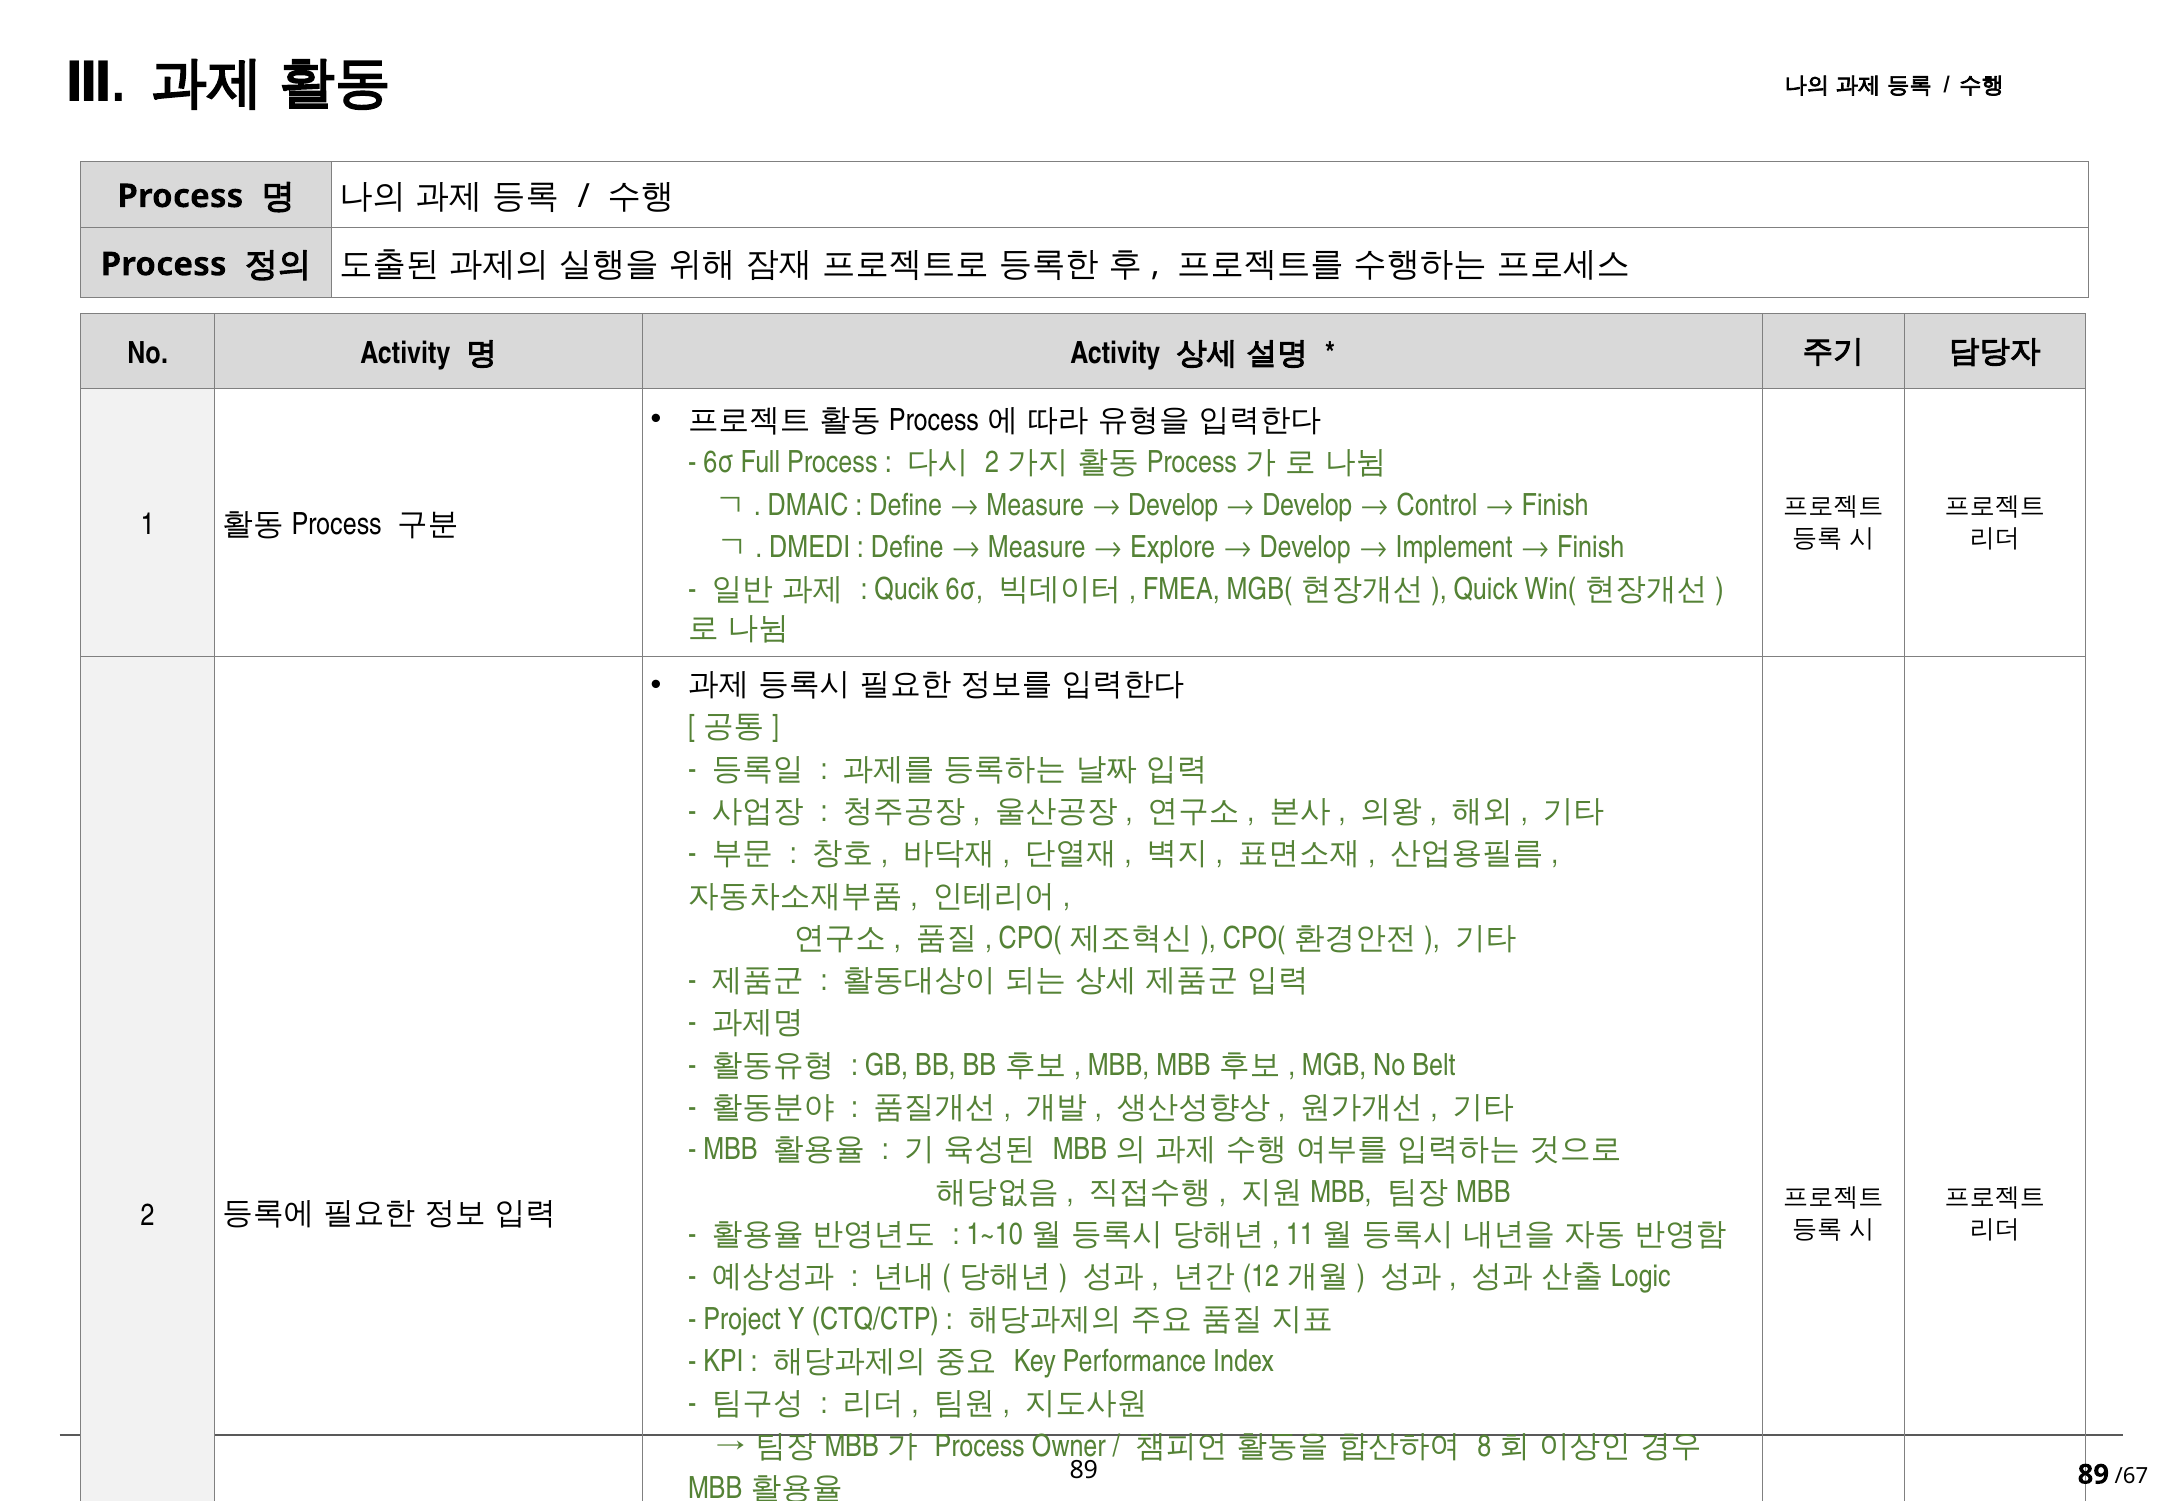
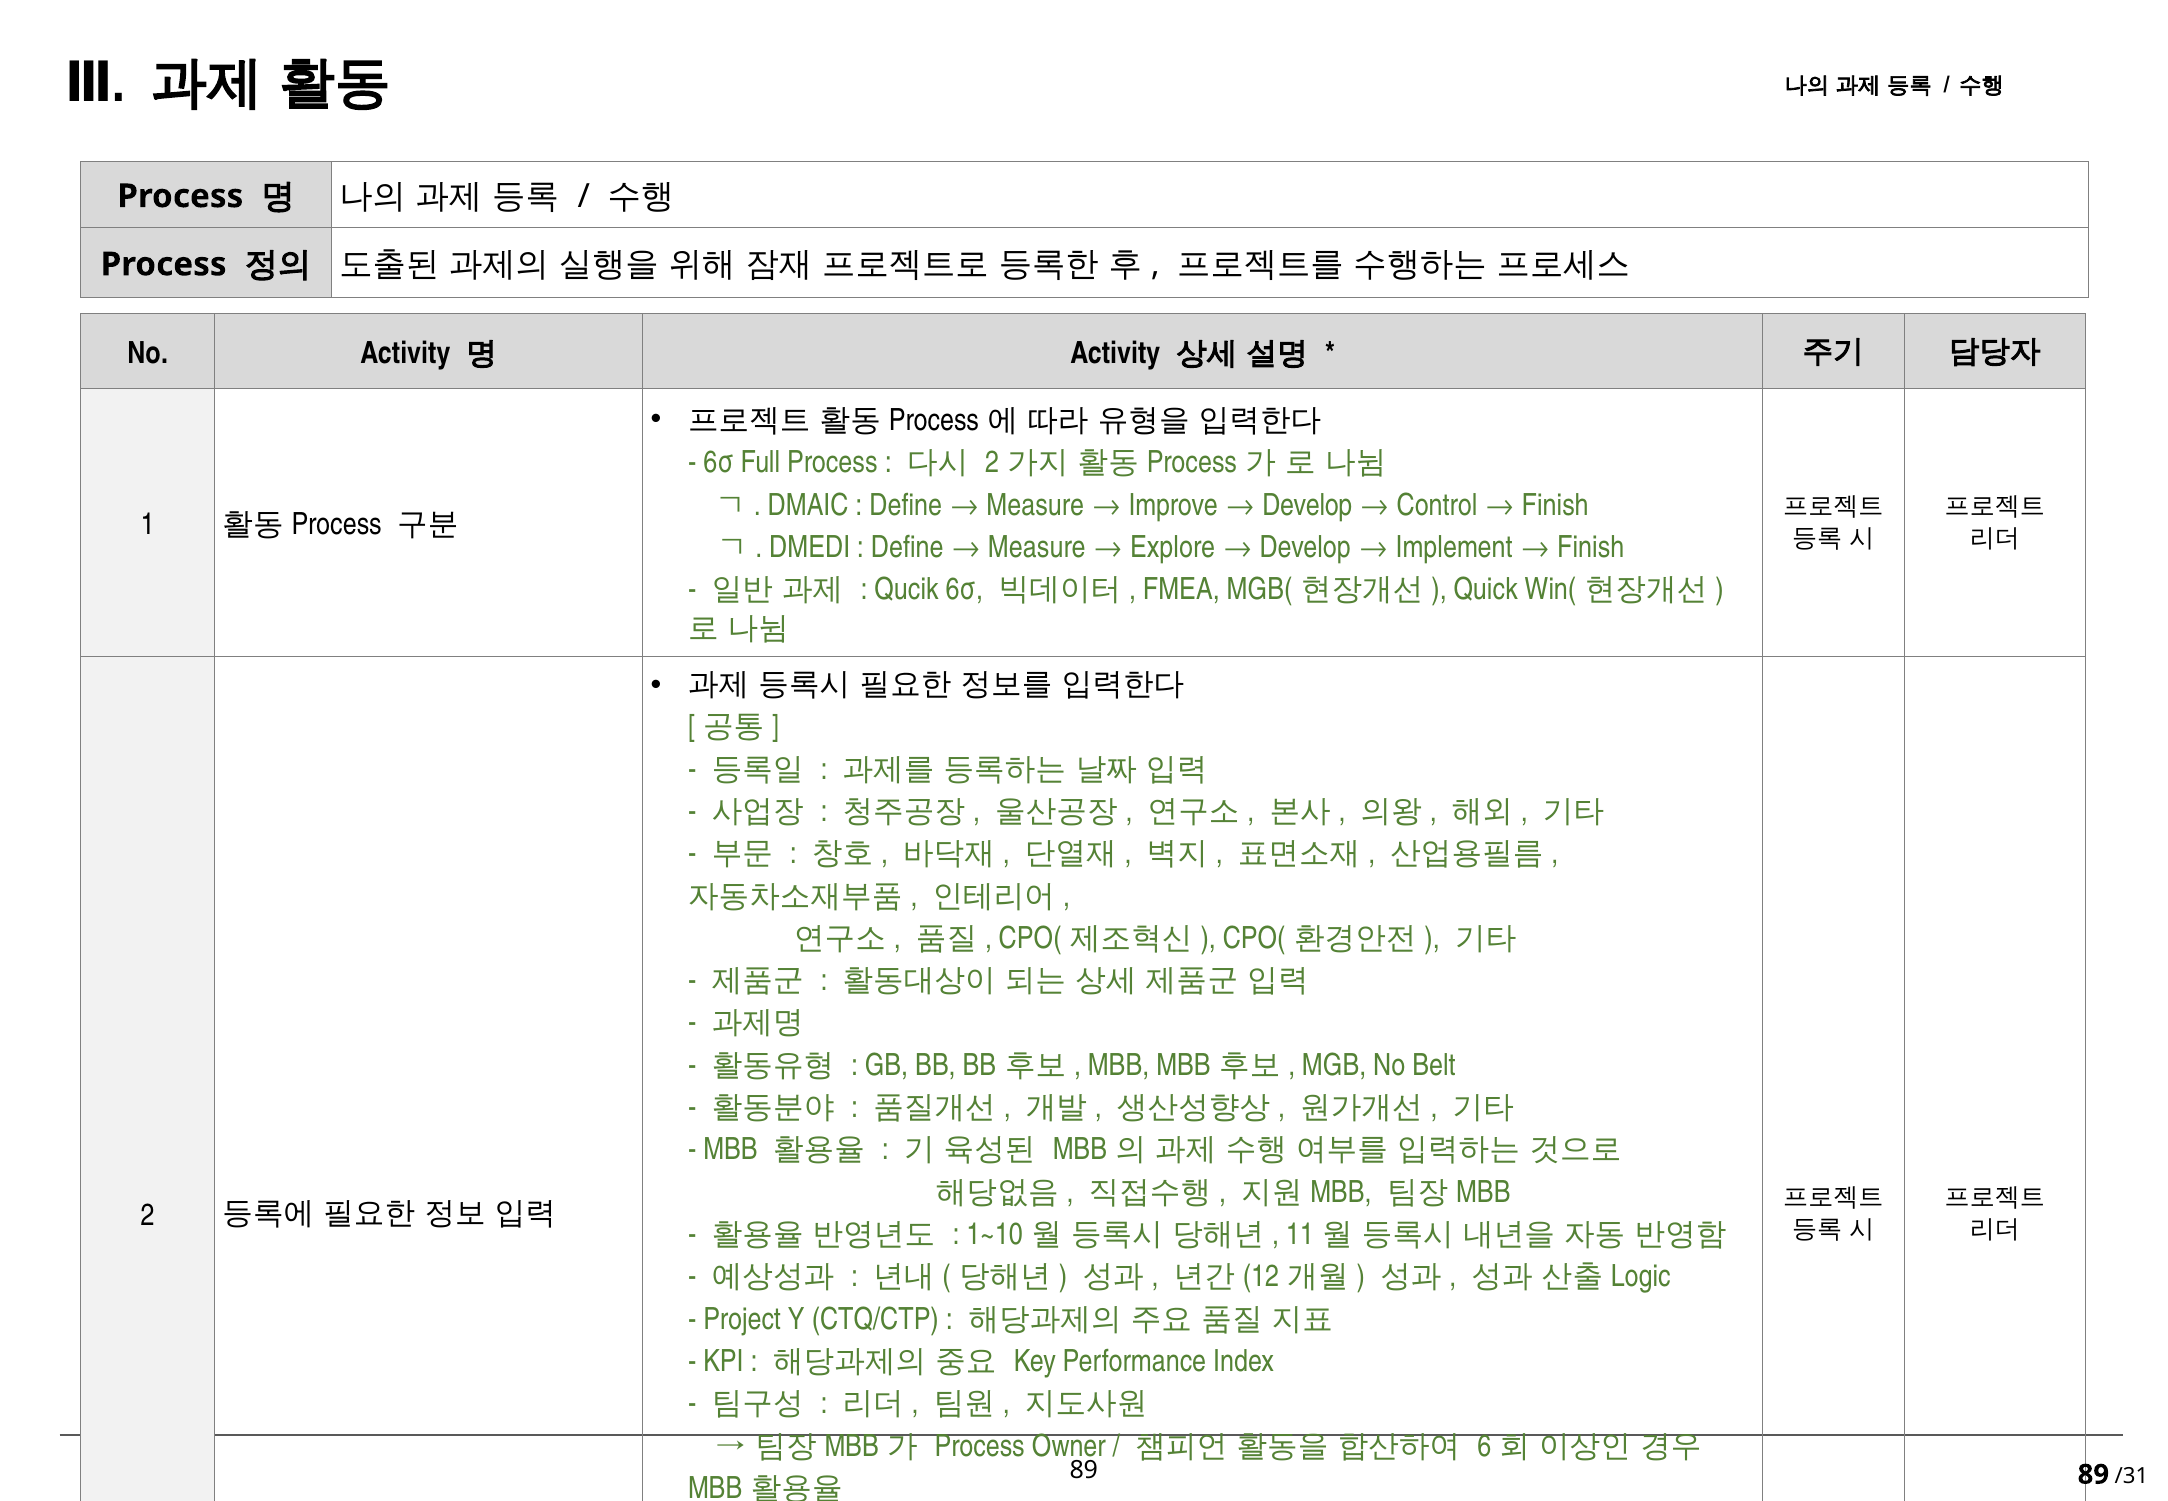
Develop: Develop -> Improve (1173, 505)
8: 8 -> 6 (1484, 1446)
/67: /67 -> /31 (2131, 1476)
